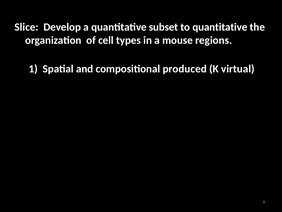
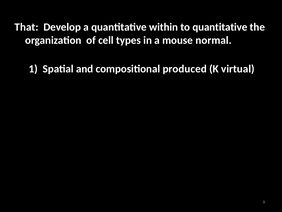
Slice: Slice -> That (26, 27)
subset: subset -> within (164, 27)
regions: regions -> normal (214, 40)
